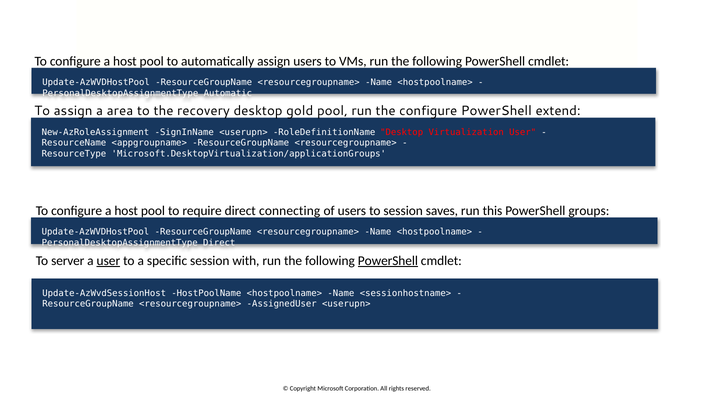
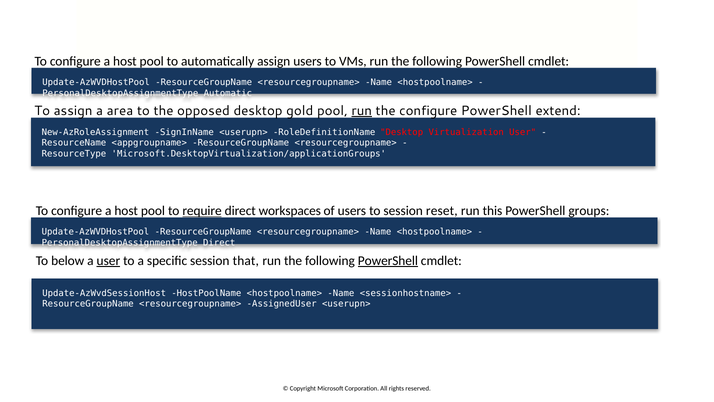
recovery: recovery -> opposed (203, 111)
run underline: none -> present (362, 111)
require underline: none -> present (202, 211)
connecting: connecting -> workspaces (290, 211)
saves: saves -> reset (442, 211)
server: server -> below (68, 261)
with: with -> that (246, 261)
